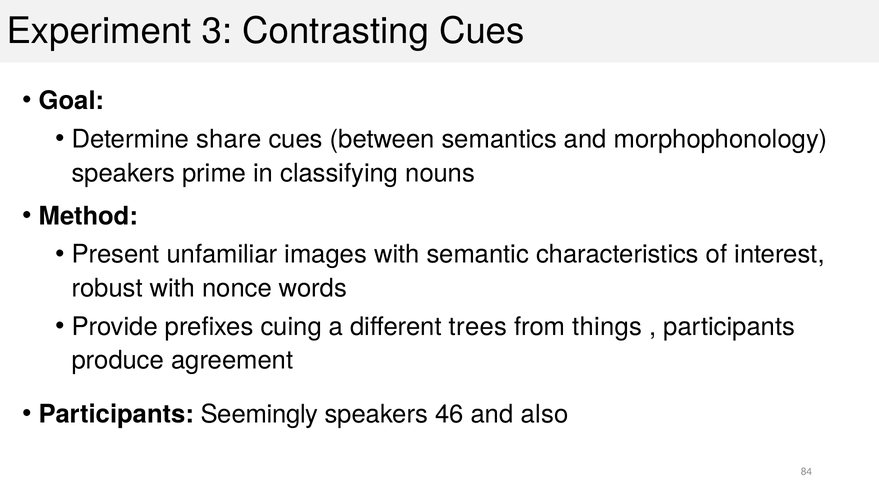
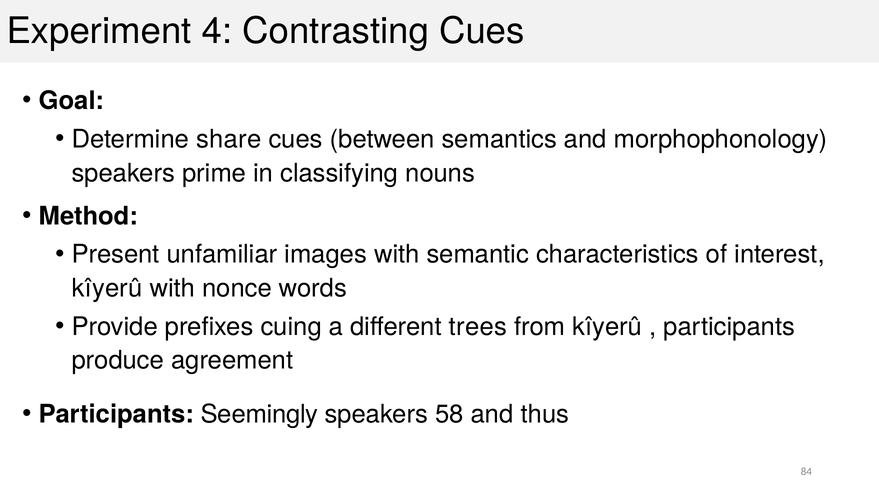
3: 3 -> 4 (217, 31)
robust: robust -> kîyerû (107, 289)
from things: things -> kîyerû (607, 327)
46: 46 -> 58 (449, 415)
also: also -> thus (545, 415)
